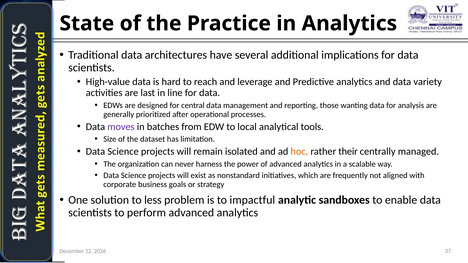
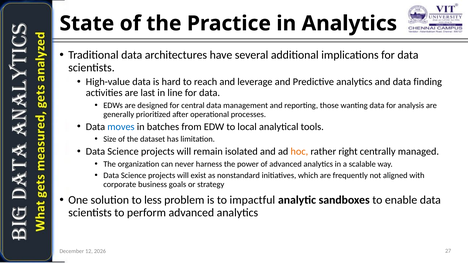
variety: variety -> finding (428, 82)
moves colour: purple -> blue (121, 127)
their: their -> right (348, 152)
